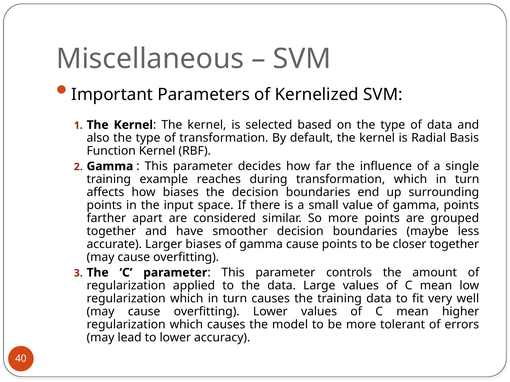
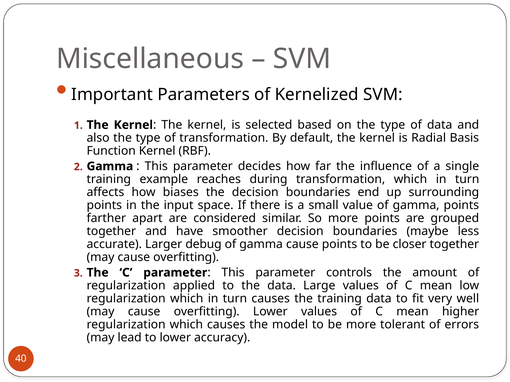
Larger biases: biases -> debug (204, 245)
